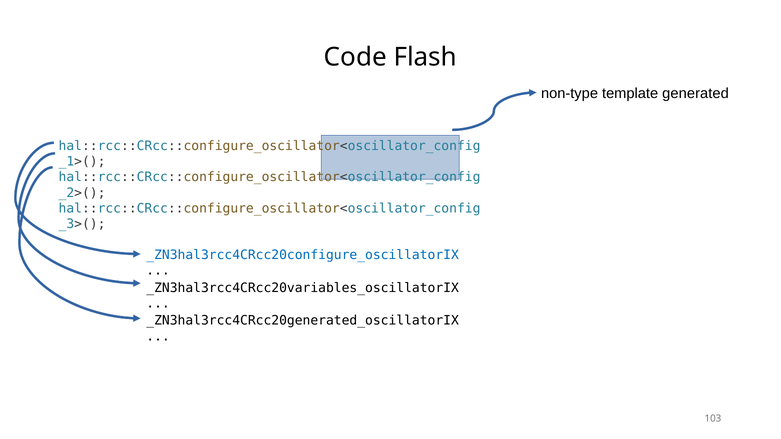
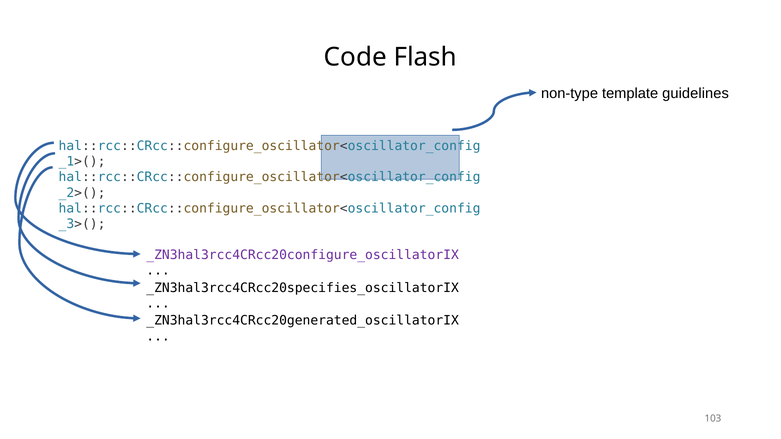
generated: generated -> guidelines (696, 94)
_ZN3hal3rcc4CRcc20configure_oscillatorIX colour: blue -> purple (303, 255)
_ZN3hal3rcc4CRcc20variables_oscillatorIX: _ZN3hal3rcc4CRcc20variables_oscillatorIX -> _ZN3hal3rcc4CRcc20specifies_oscillatorIX (303, 288)
